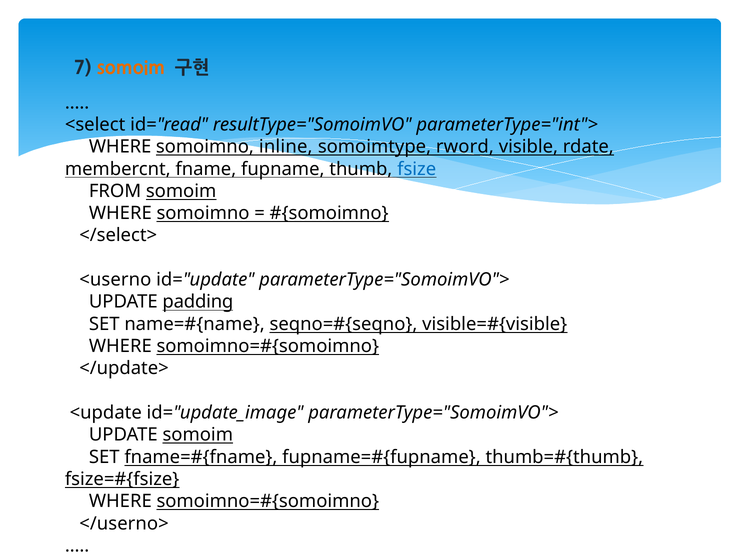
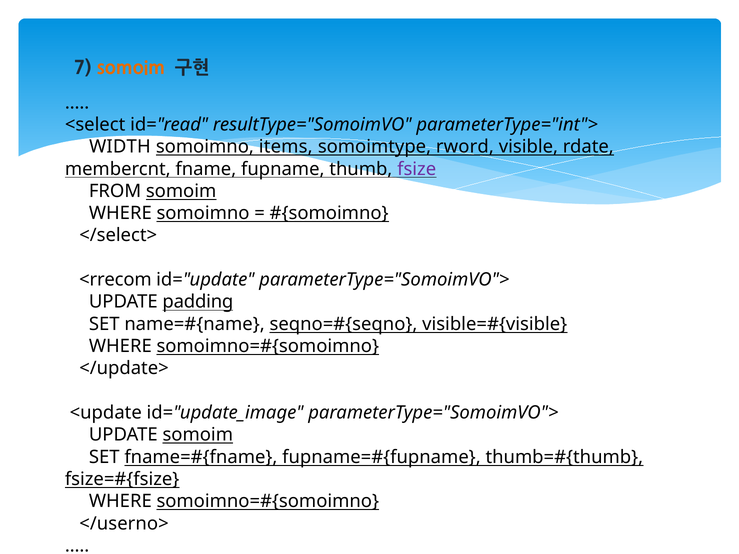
WHERE: WHERE -> WIDTH (120, 147)
inline: inline -> items (286, 147)
fsize colour: blue -> purple (417, 169)
<userno: <userno -> <rrecom (115, 280)
